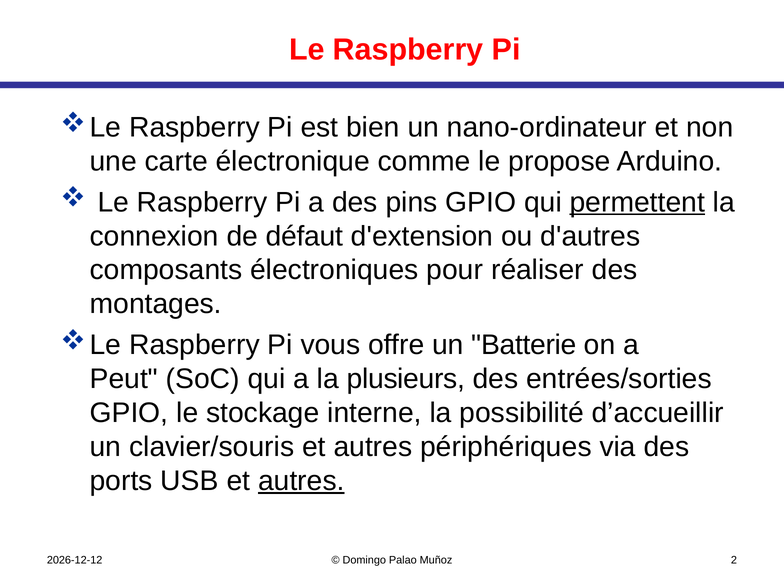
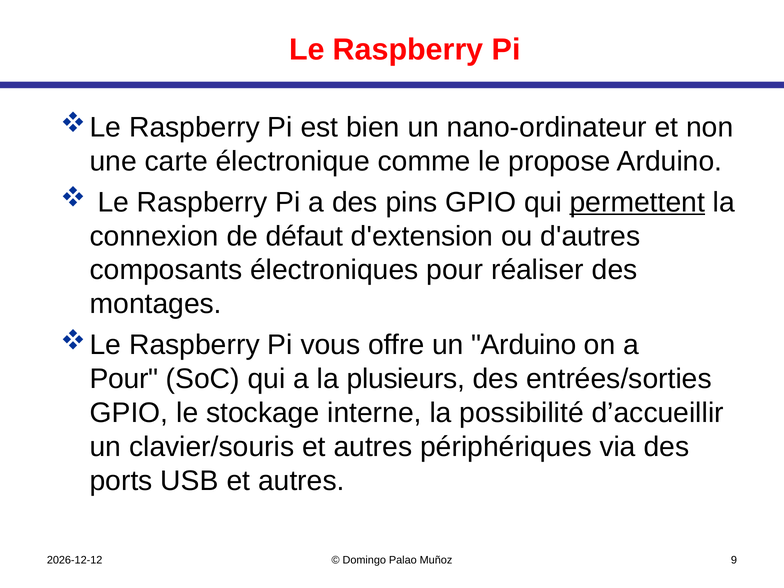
un Batterie: Batterie -> Arduino (524, 345)
Peut: Peut -> Pour (124, 379)
autres underline: present -> none (301, 481)
2: 2 -> 9 (734, 560)
